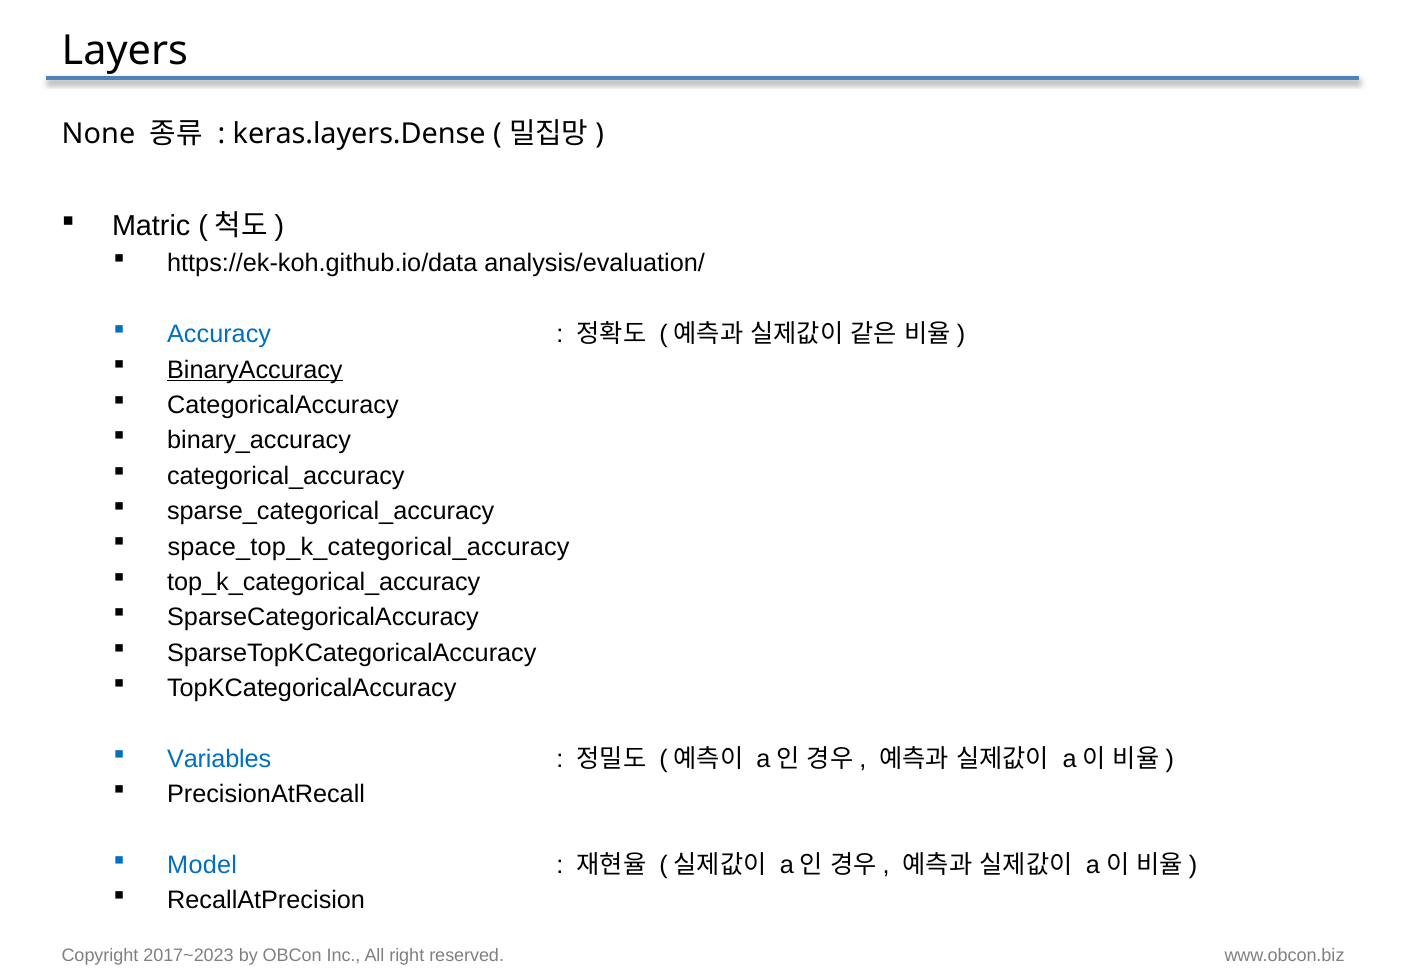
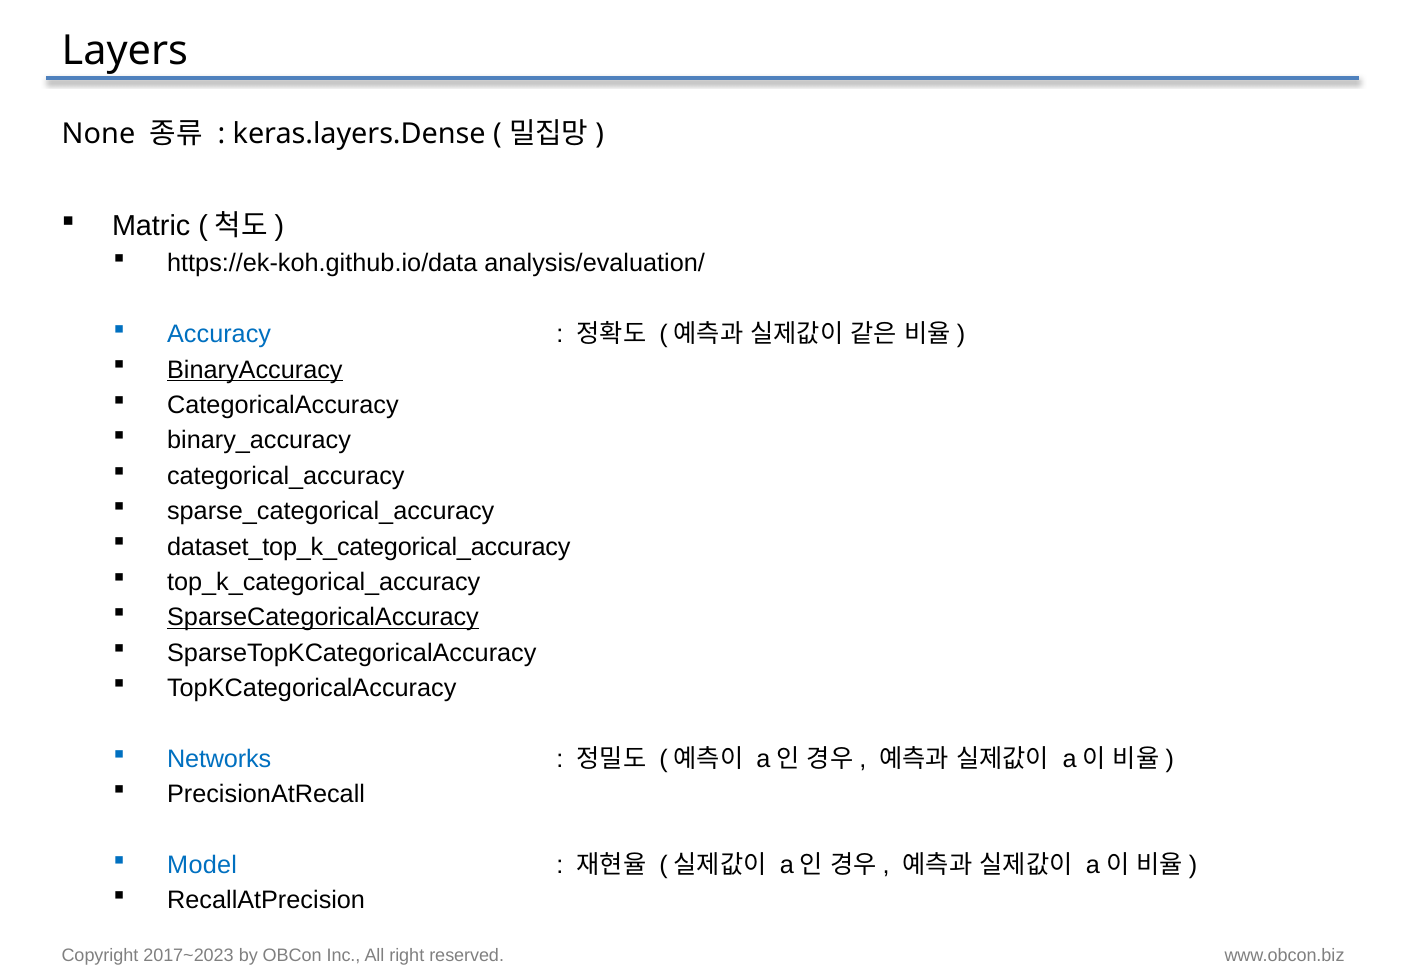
space_top_k_categorical_accuracy: space_top_k_categorical_accuracy -> dataset_top_k_categorical_accuracy (369, 546)
SparseCategoricalAccuracy underline: none -> present (323, 617)
Variables: Variables -> Networks (219, 758)
